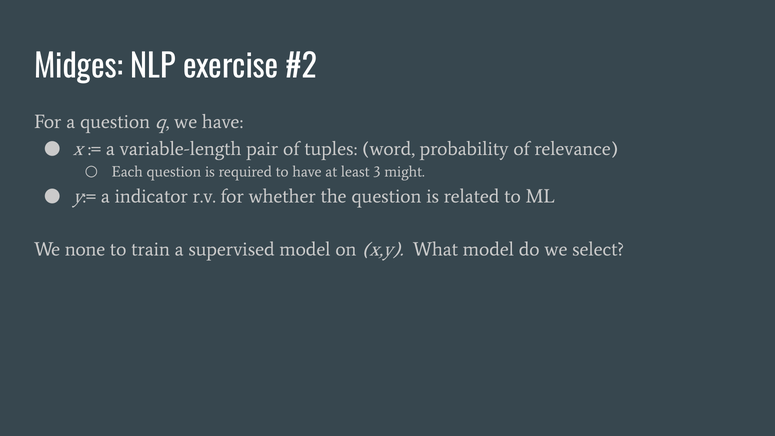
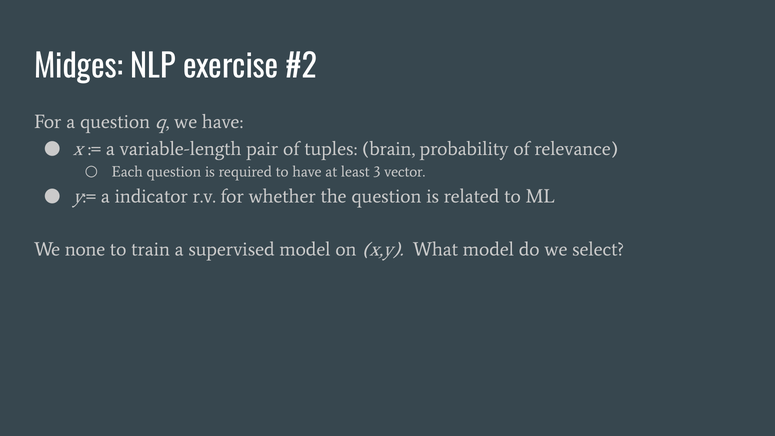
word: word -> brain (389, 149)
might: might -> vector (405, 172)
